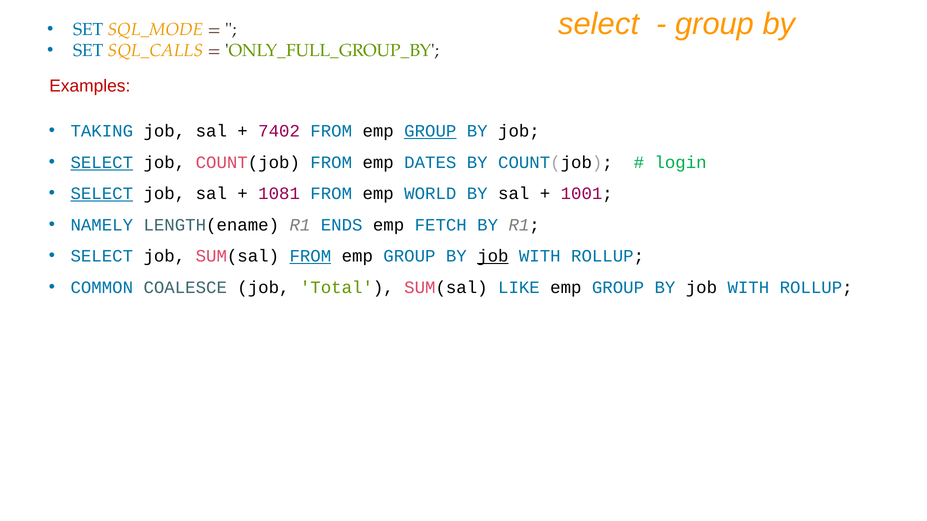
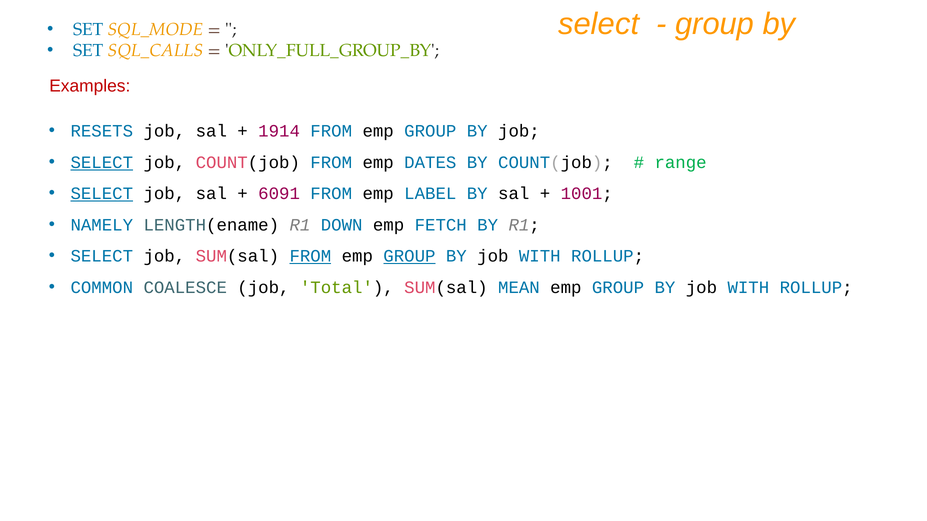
TAKING: TAKING -> RESETS (102, 131)
7402: 7402 -> 1914 (279, 131)
GROUP underline: present -> none (430, 131)
login: login -> range (681, 162)
1081: 1081 -> 6091 (279, 194)
WORLD: WORLD -> LABEL (430, 194)
ENDS: ENDS -> DOWN (342, 225)
GROUP underline: none -> present (409, 256)
job underline: present -> none (493, 256)
LIKE: LIKE -> MEAN (519, 288)
